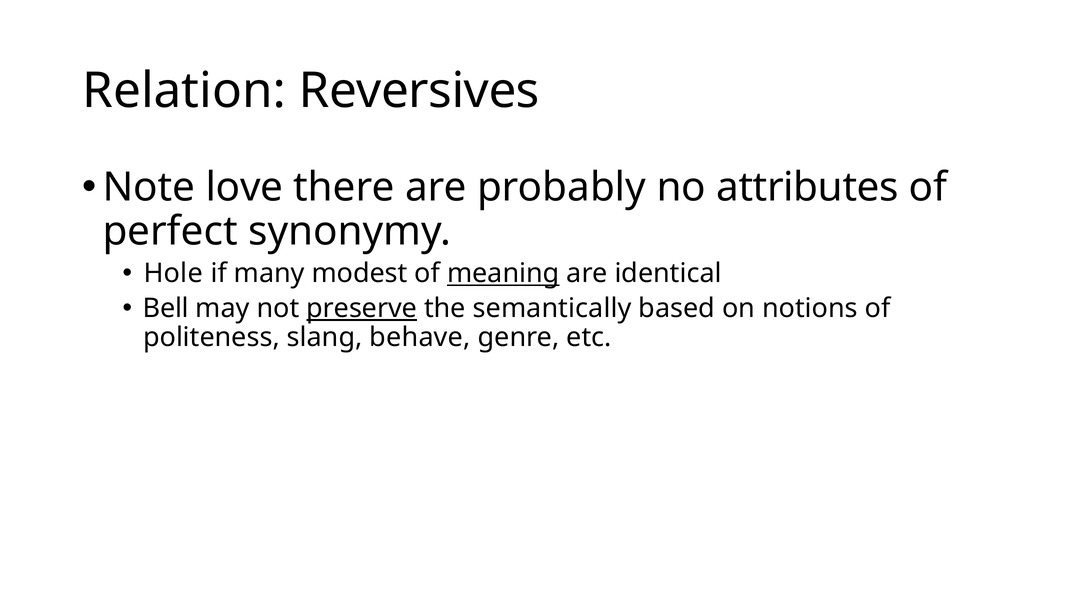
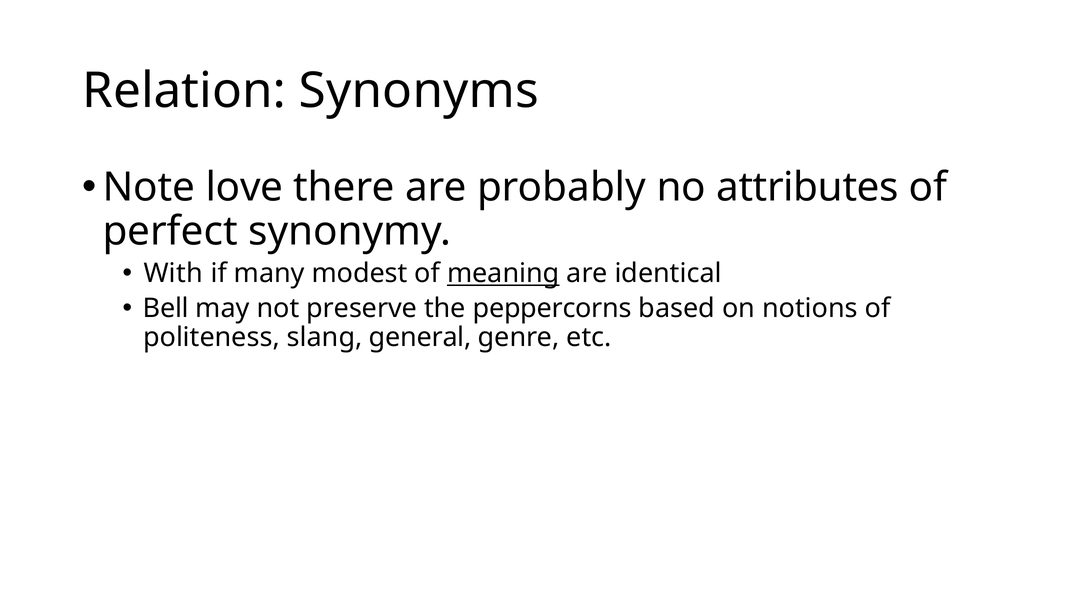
Reversives: Reversives -> Synonyms (419, 91)
Hole: Hole -> With (173, 273)
preserve underline: present -> none (362, 308)
semantically: semantically -> peppercorns (552, 308)
behave: behave -> general (420, 337)
